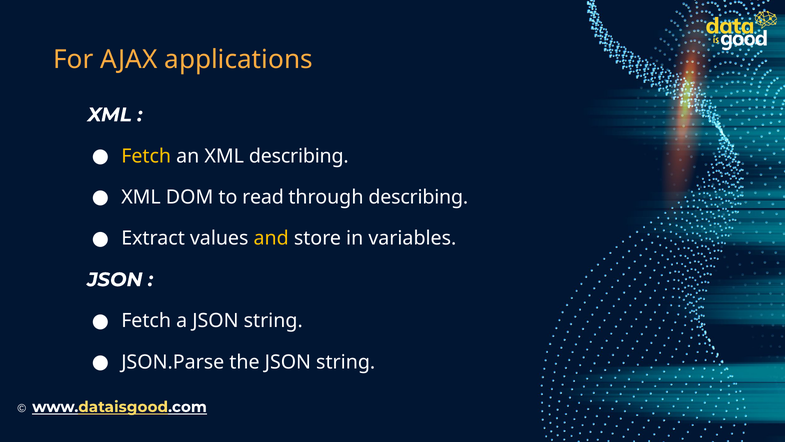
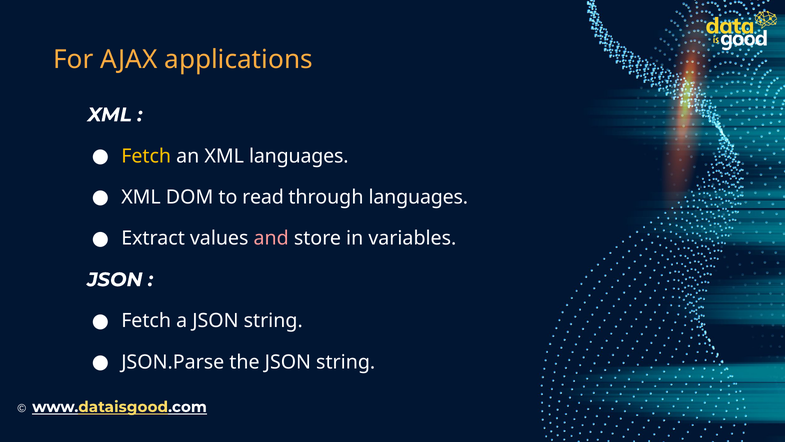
XML describing: describing -> languages (299, 156)
through describing: describing -> languages (418, 197)
and colour: yellow -> pink (271, 238)
